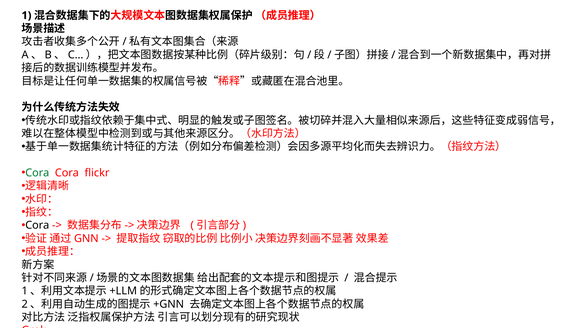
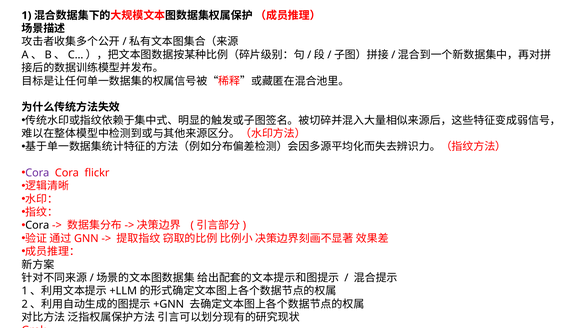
Cora colour: green -> purple (37, 173)
